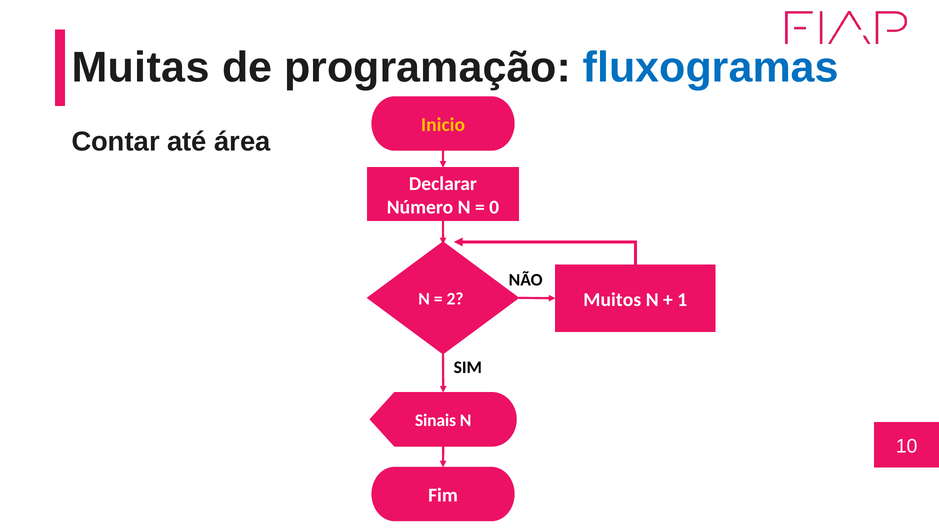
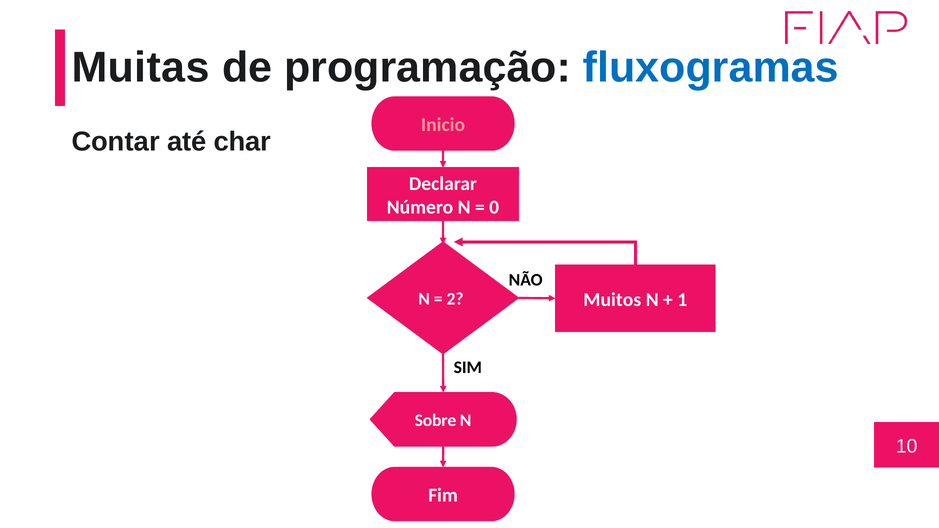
Inicio colour: yellow -> pink (443, 125)
área: área -> char (242, 142)
Sinais: Sinais -> Sobre (435, 421)
